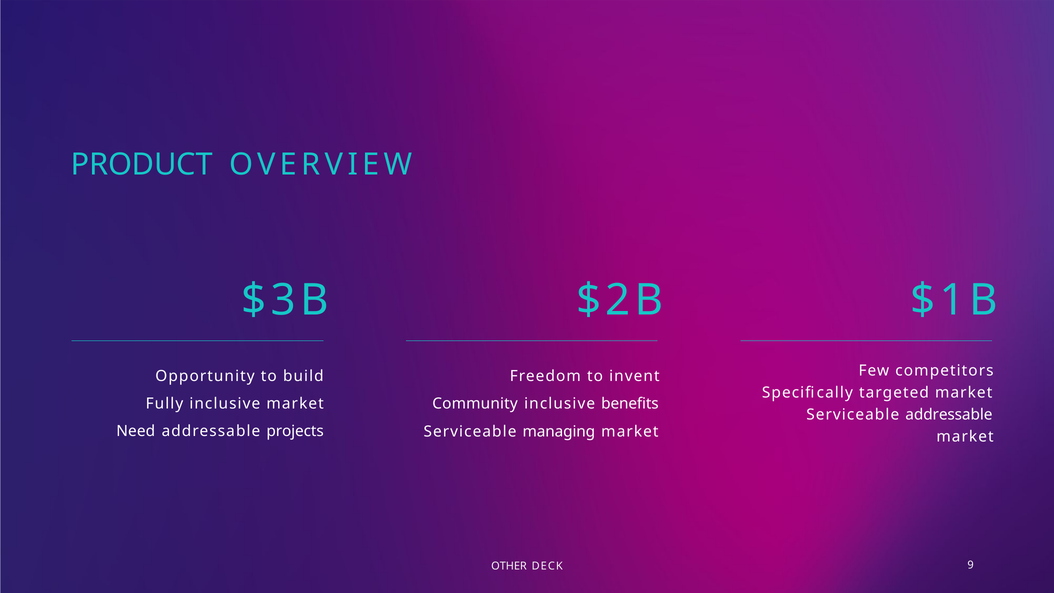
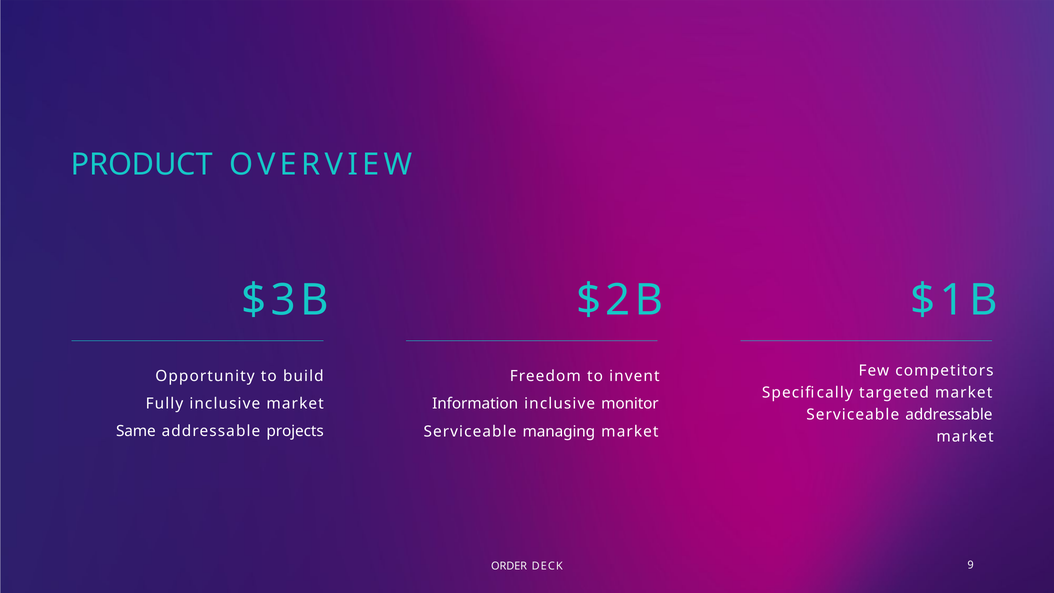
Community: Community -> Information (475, 404)
benefits: benefits -> monitor (630, 404)
Need: Need -> Same (136, 431)
OTHER: OTHER -> ORDER (509, 566)
